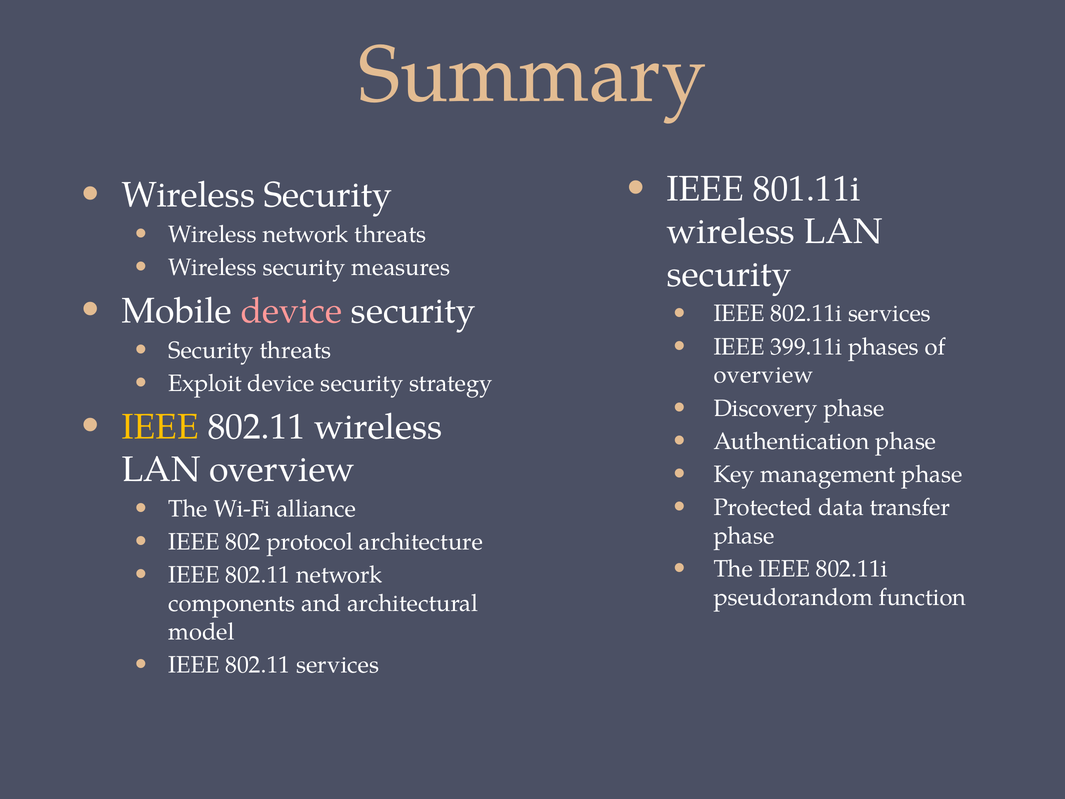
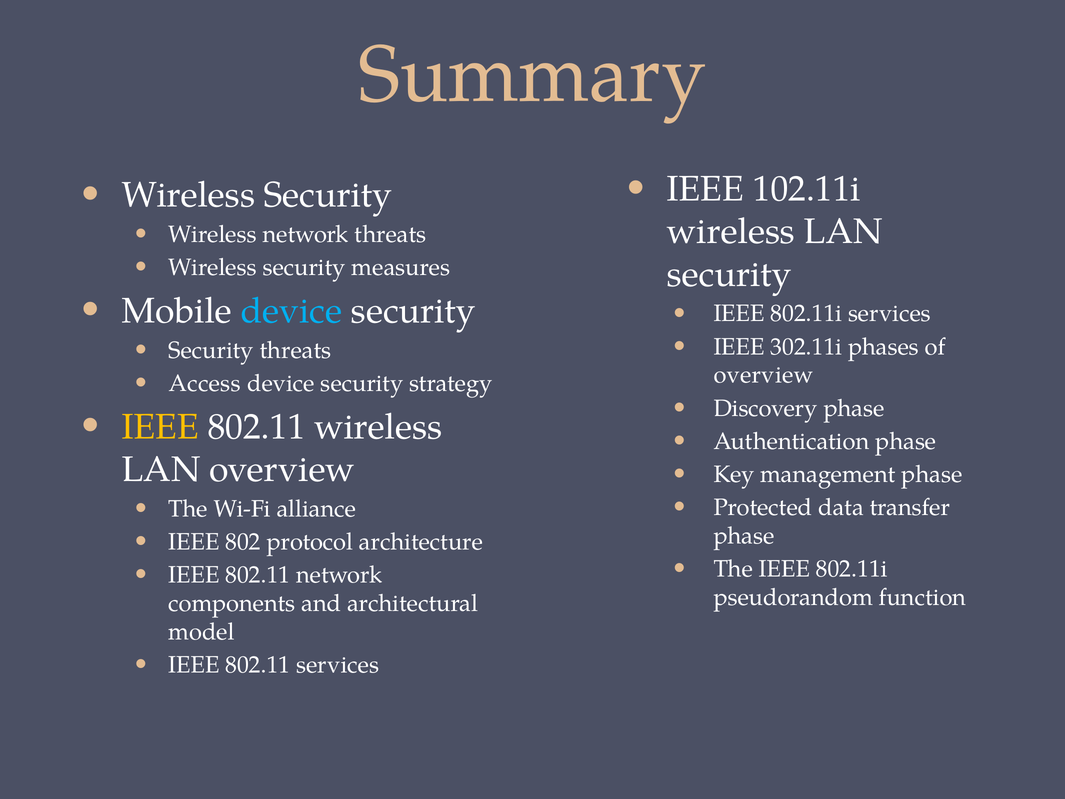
801.11i: 801.11i -> 102.11i (807, 189)
device colour: pink -> light blue (291, 311)
399.11i: 399.11i -> 302.11i (806, 347)
Exploit: Exploit -> Access (205, 383)
